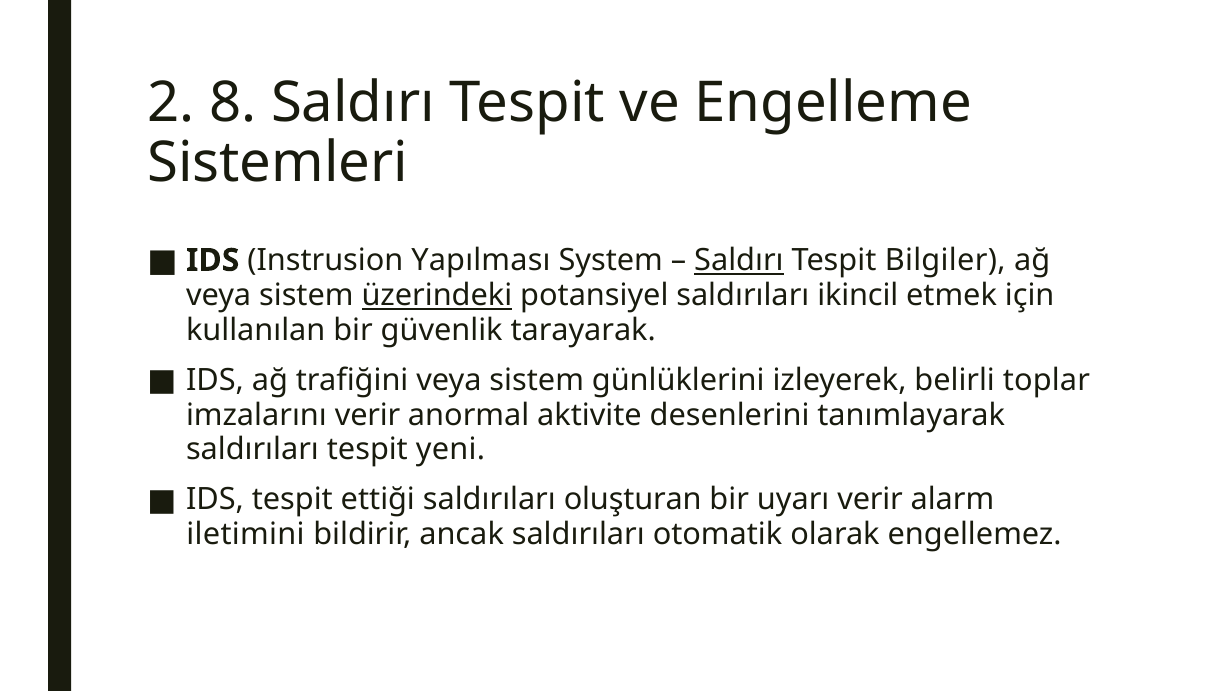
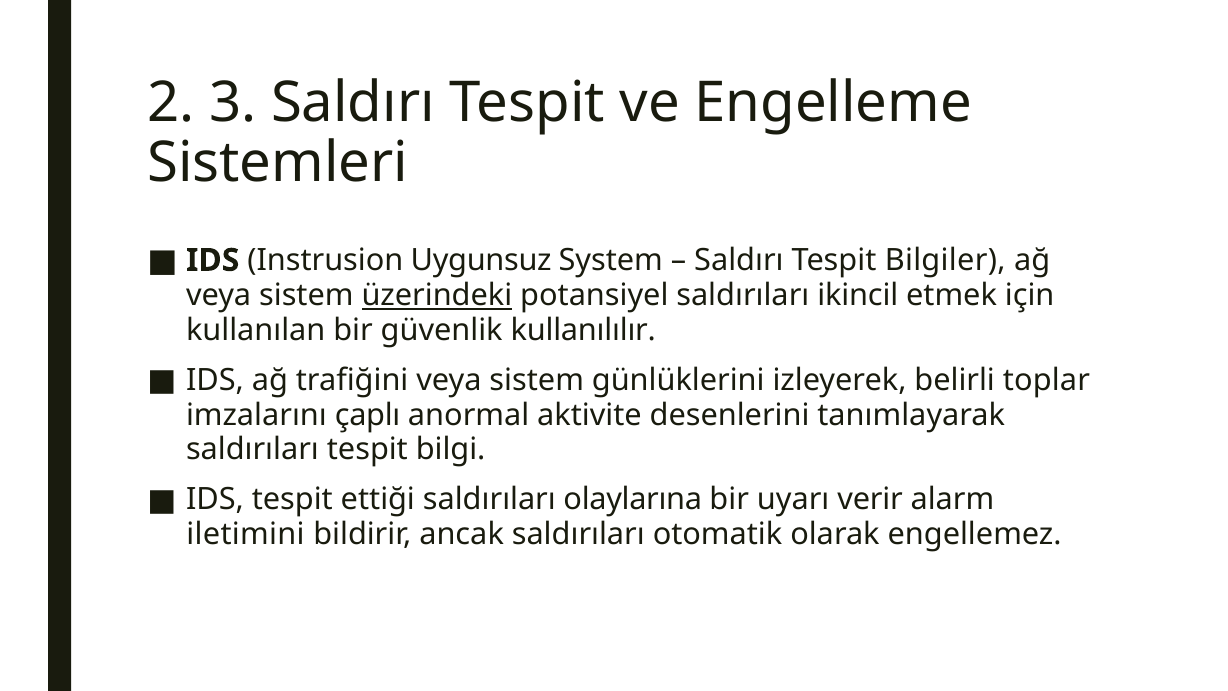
8: 8 -> 3 (233, 103)
Yapılması: Yapılması -> Uygunsuz (481, 261)
Saldırı underline: present -> none (739, 261)
tarayarak: tarayarak -> kullanılılır (583, 330)
imzalarını verir: verir -> çaplı (368, 415)
yeni: yeni -> bilgi (451, 449)
oluşturan: oluşturan -> olaylarına (633, 499)
